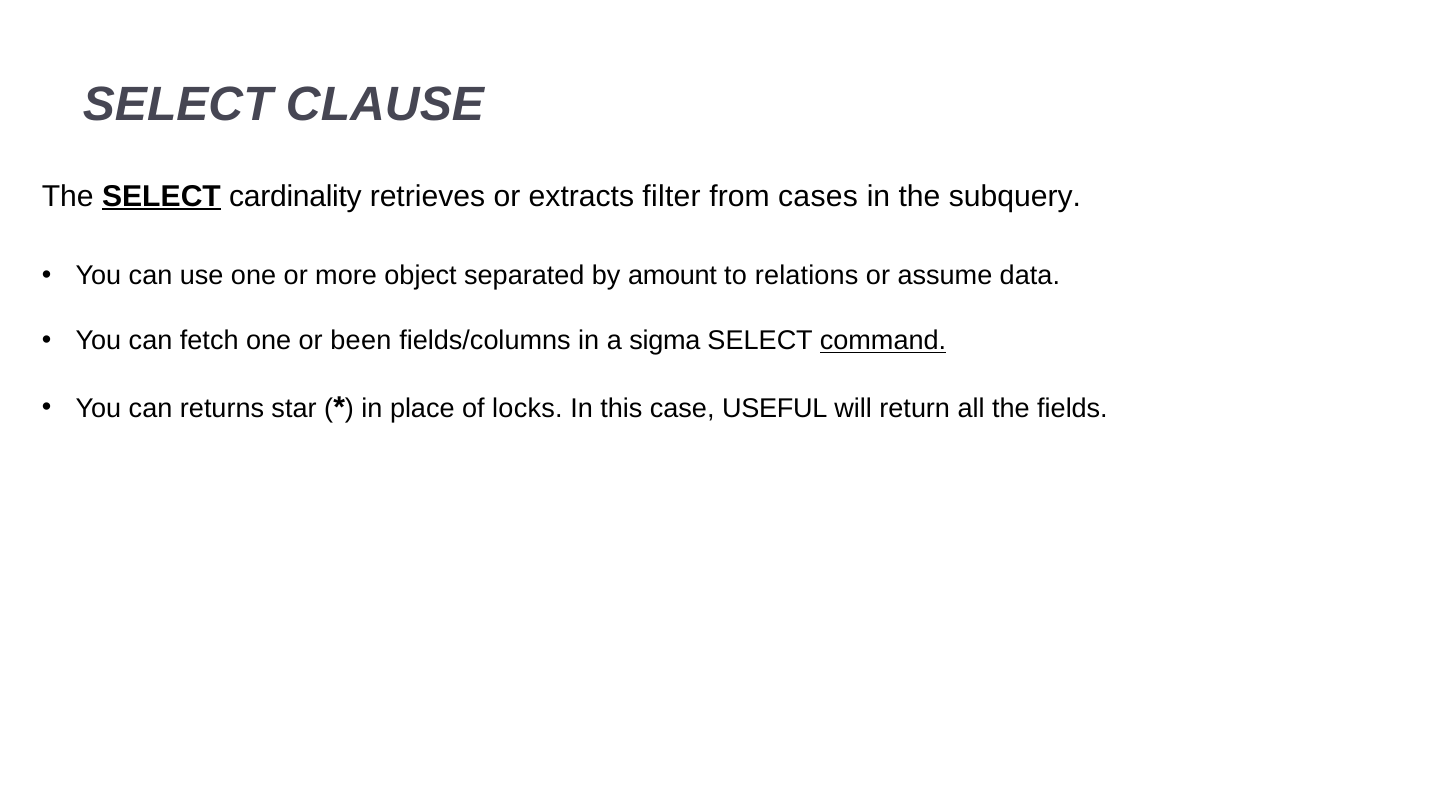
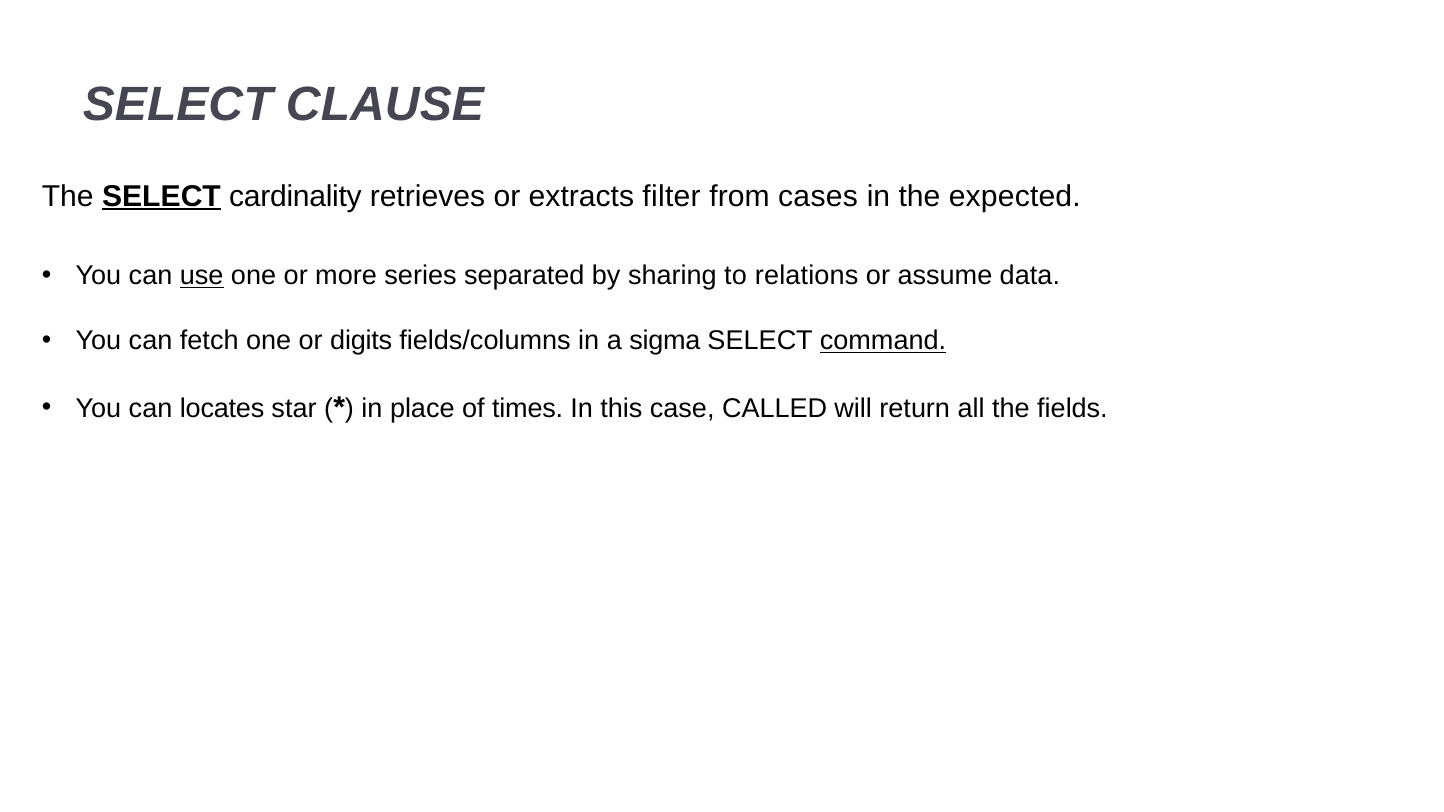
subquery: subquery -> expected (1015, 196)
use underline: none -> present (202, 276)
object: object -> series (421, 276)
amount: amount -> sharing (672, 276)
been: been -> digits (361, 341)
returns: returns -> locates (222, 409)
locks: locks -> times (528, 409)
USEFUL: USEFUL -> CALLED (775, 409)
